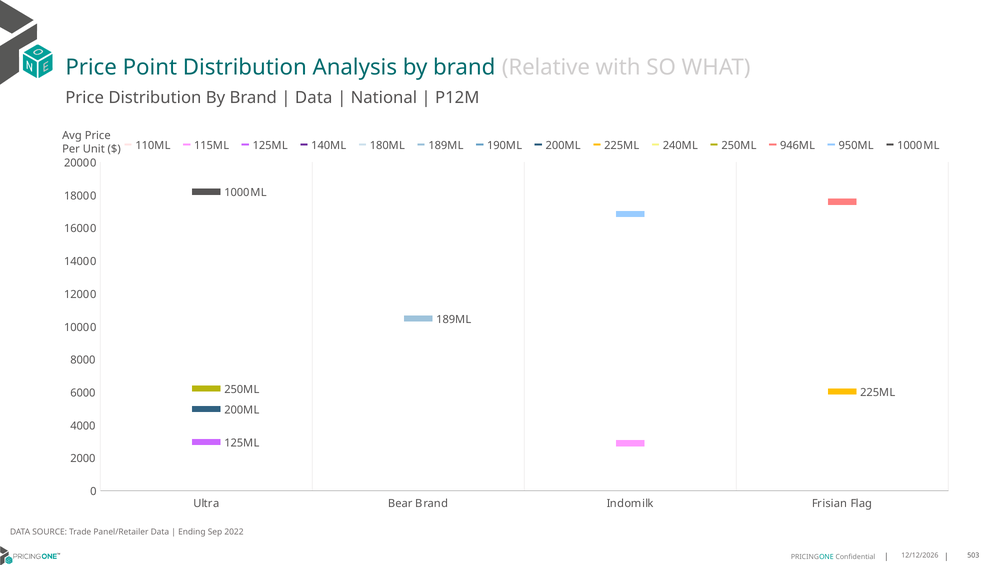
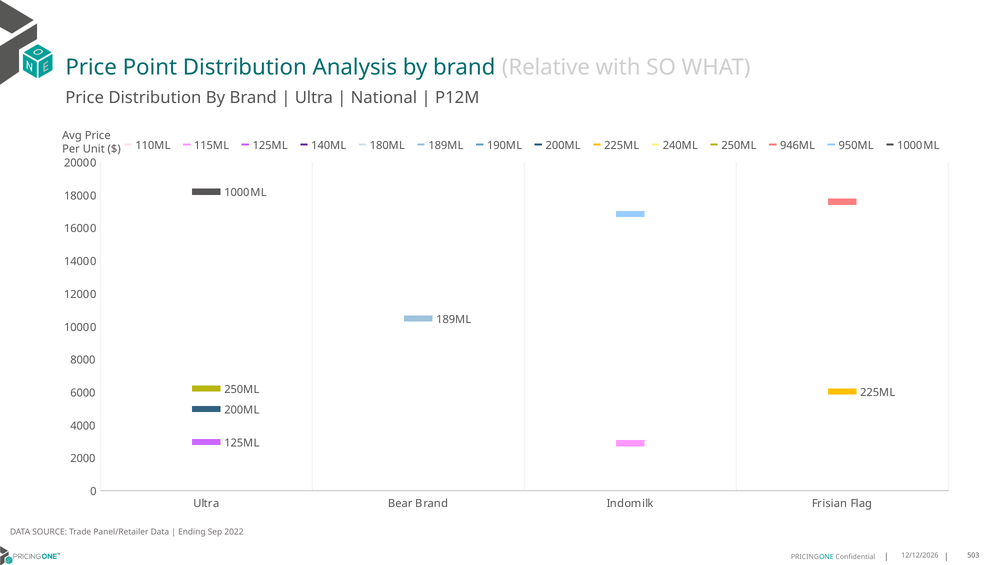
Data: Data -> Ultra (314, 98)
